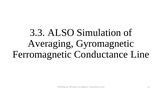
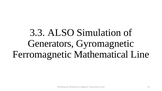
Averaging: Averaging -> Generators (51, 44)
Conductance: Conductance -> Mathematical (101, 54)
